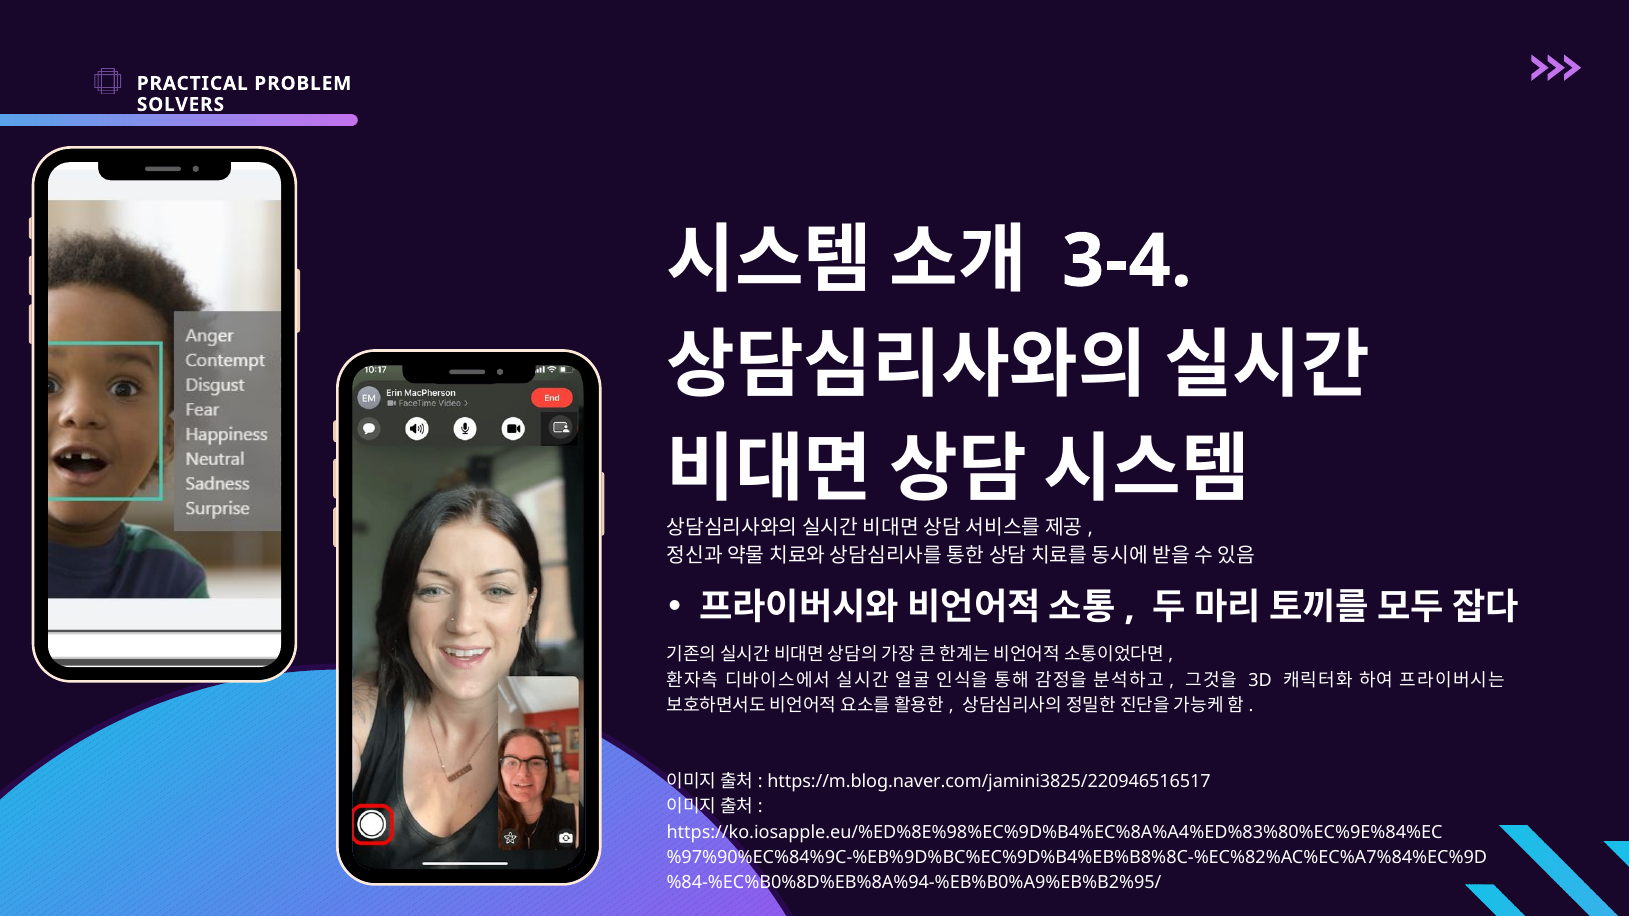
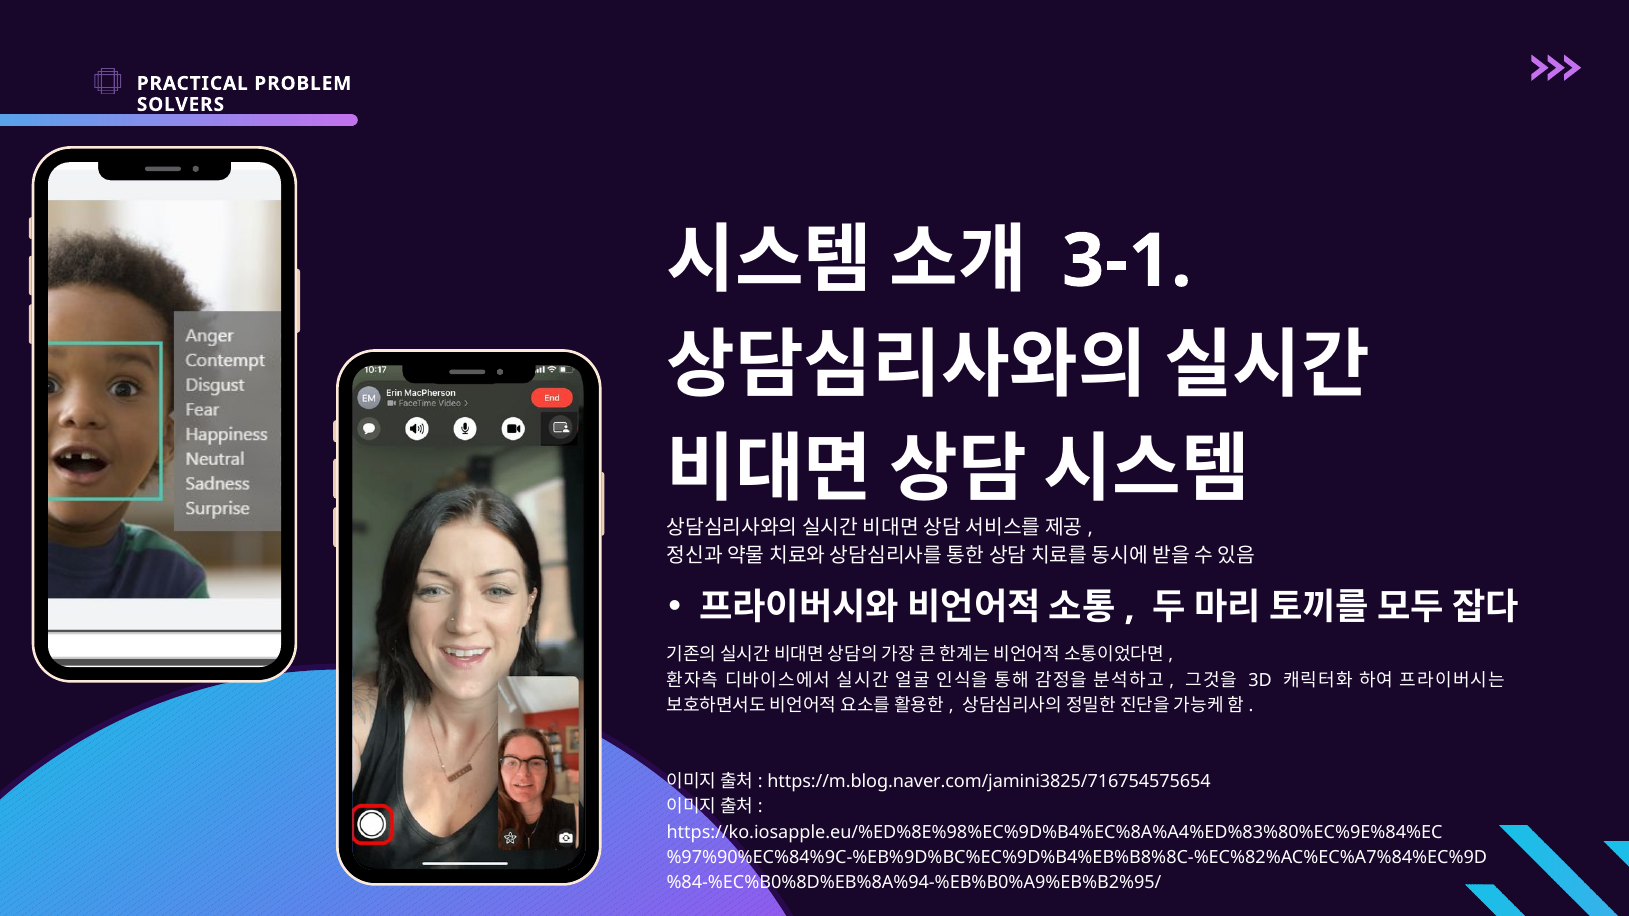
3-4: 3-4 -> 3-1 (1127, 261)
https://m.blog.naver.com/jamini3825/220946516517: https://m.blog.naver.com/jamini3825/220946516517 -> https://m.blog.naver.com/jamini3825/716754575654 (989, 782)
